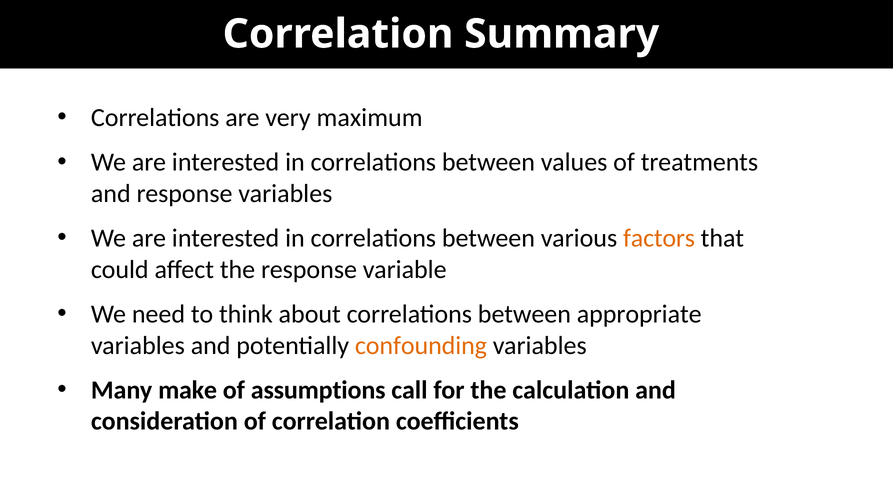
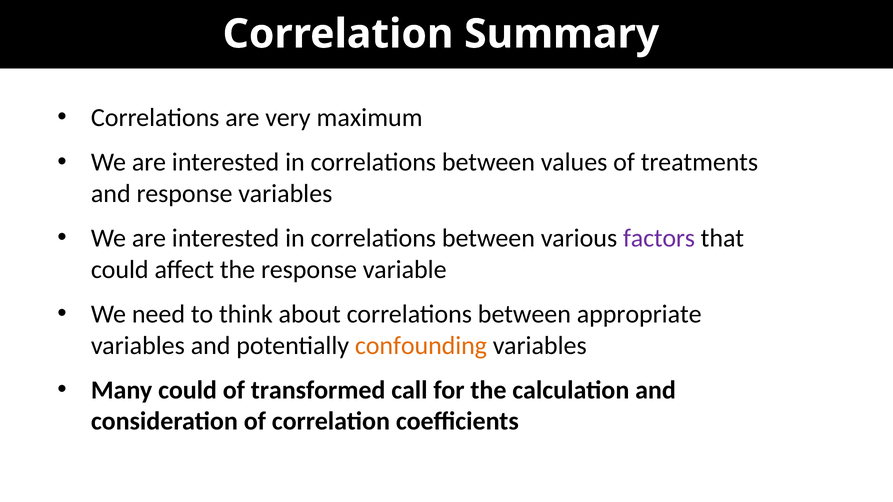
factors colour: orange -> purple (659, 238)
Many make: make -> could (188, 390)
assumptions: assumptions -> transformed (318, 390)
